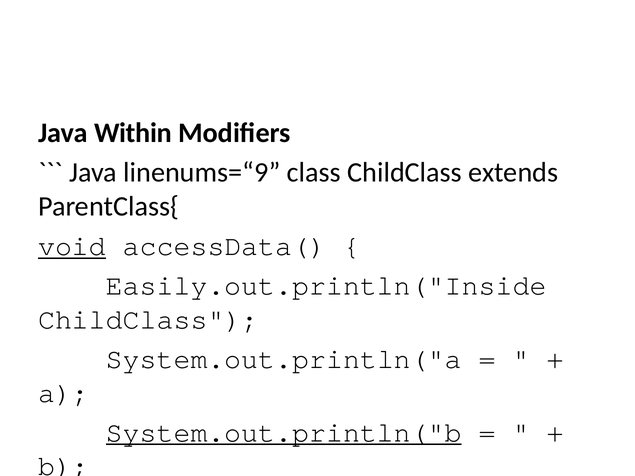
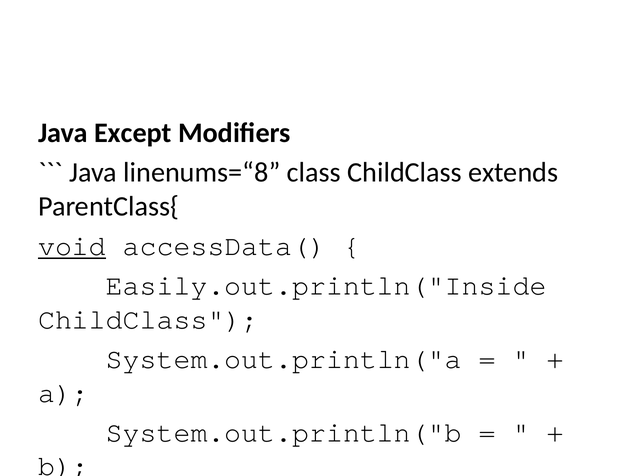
Within: Within -> Except (133, 133)
linenums=“9: linenums=“9 -> linenums=“8 (202, 173)
System.out.println("b underline: present -> none (284, 432)
